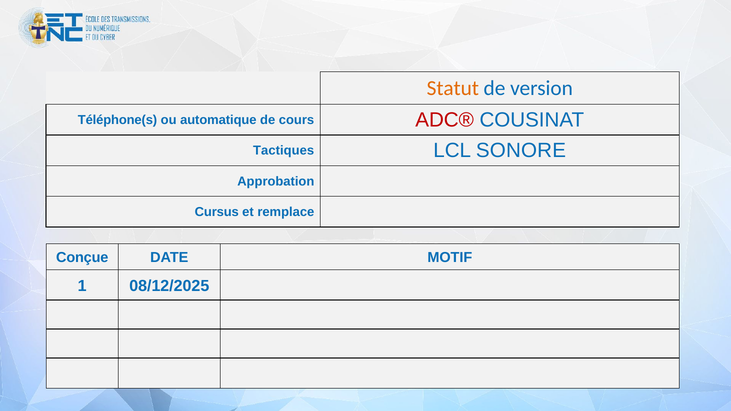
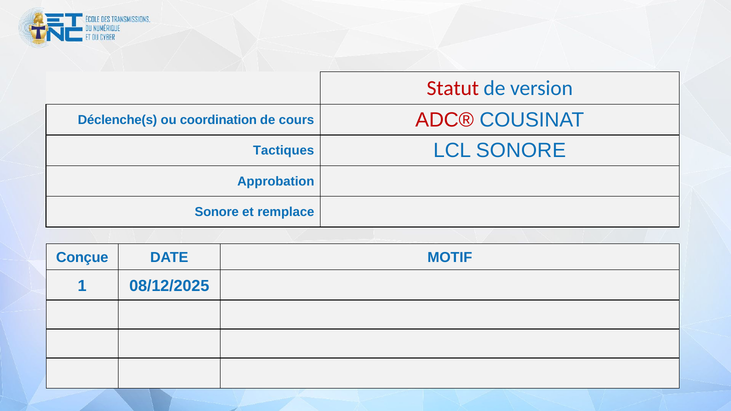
Statut colour: orange -> red (453, 88)
Téléphone(s: Téléphone(s -> Déclenche(s (118, 120)
automatique: automatique -> coordination (218, 120)
Cursus: Cursus -> Sonore (217, 212)
